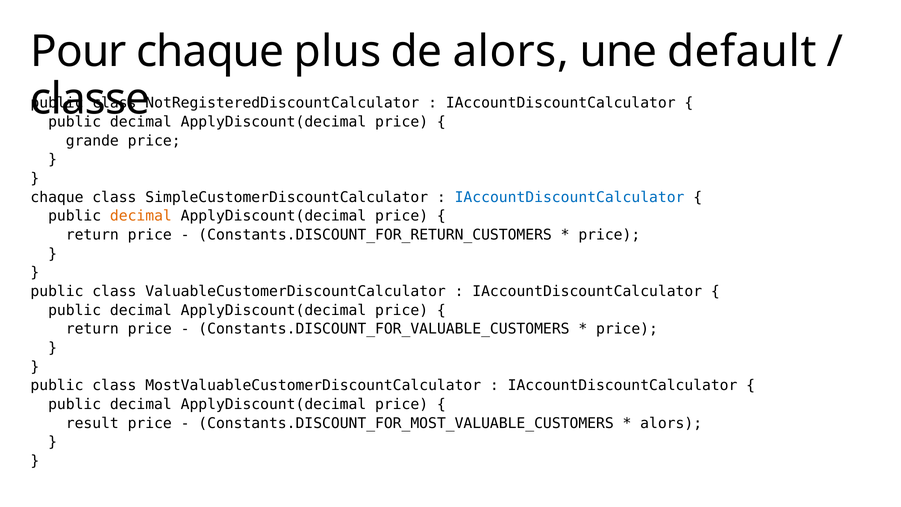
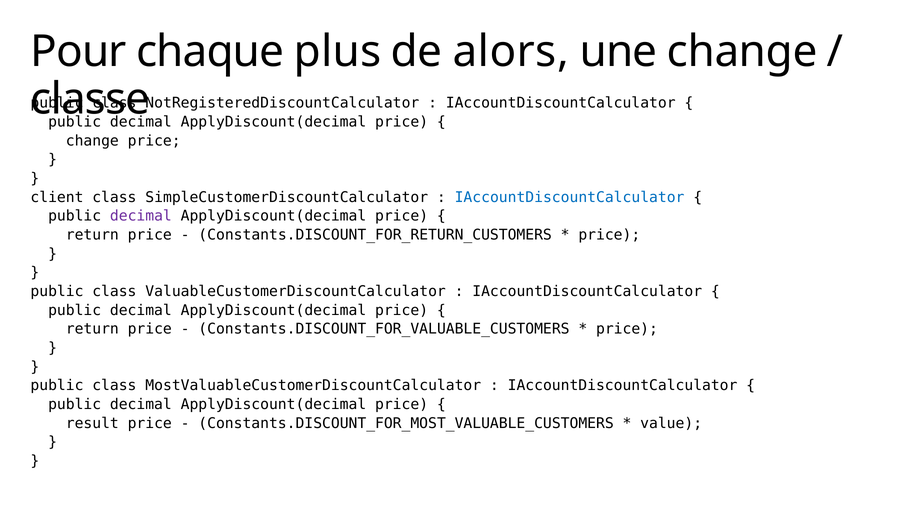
une default: default -> change (742, 52)
grande: grande -> change (92, 141)
chaque: chaque -> client (57, 197)
decimal colour: orange -> purple (141, 216)
alors: alors -> value (671, 423)
